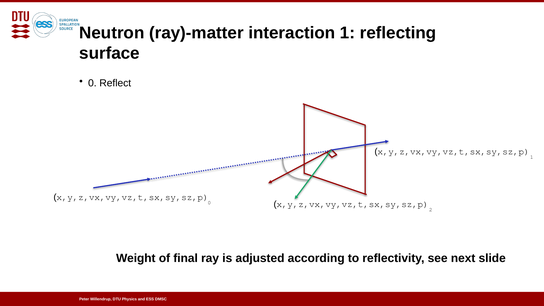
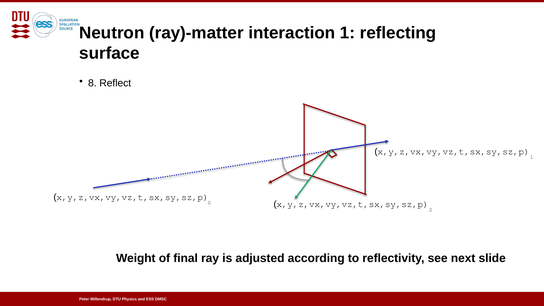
0: 0 -> 8 (92, 83)
